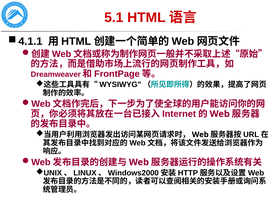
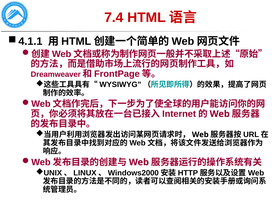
5.1: 5.1 -> 7.4 (114, 18)
